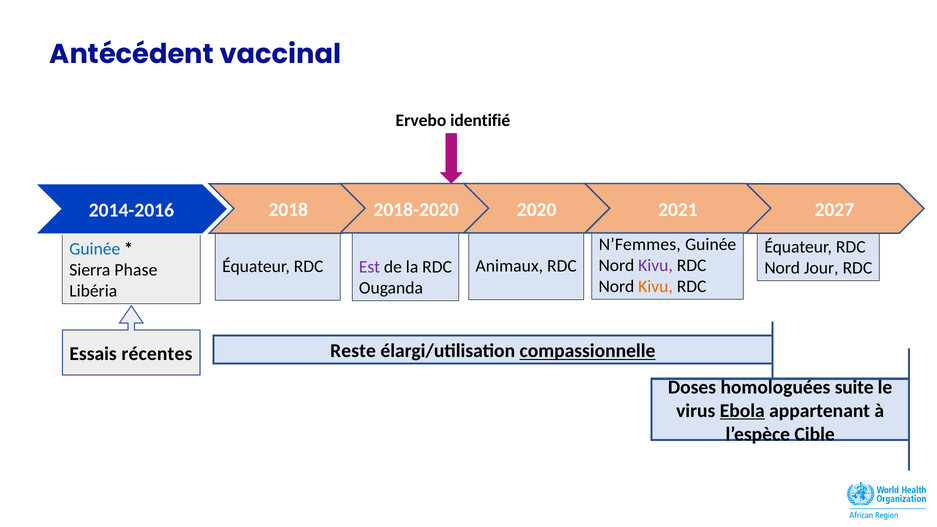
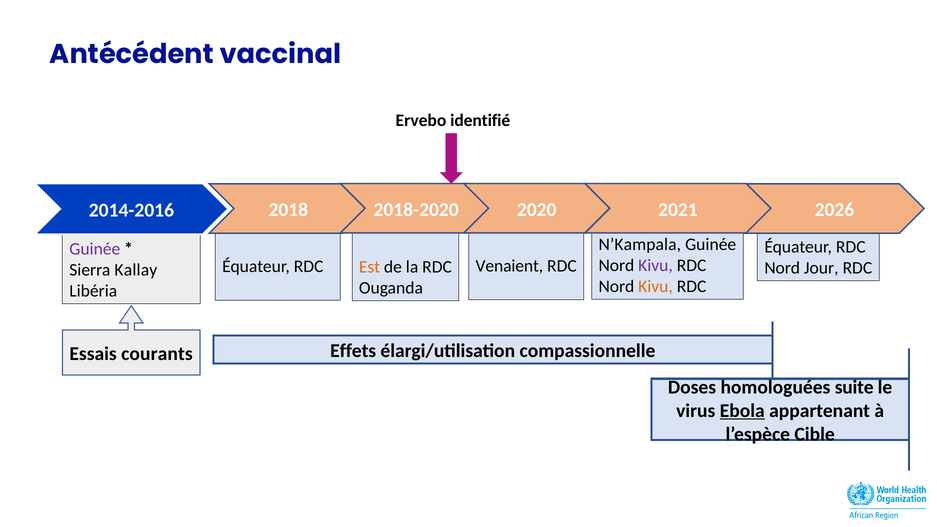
2027: 2027 -> 2026 (834, 210)
N’Femmes: N’Femmes -> N’Kampala (640, 244)
Guinée colour: blue -> purple (95, 249)
Animaux: Animaux -> Venaient (509, 266)
Est colour: purple -> orange (370, 267)
Phase: Phase -> Kallay (136, 270)
Reste: Reste -> Effets (353, 351)
compassionnelle underline: present -> none (587, 351)
récentes: récentes -> courants (157, 354)
